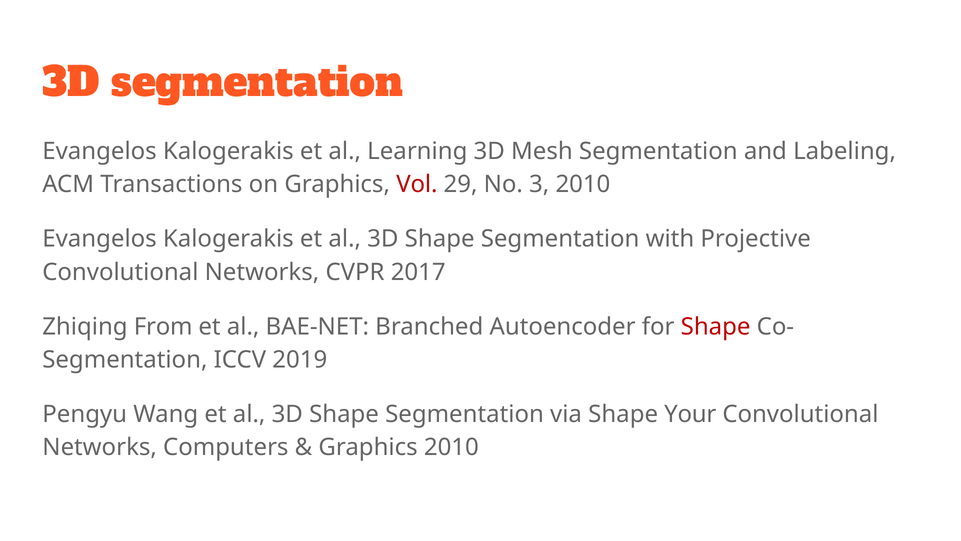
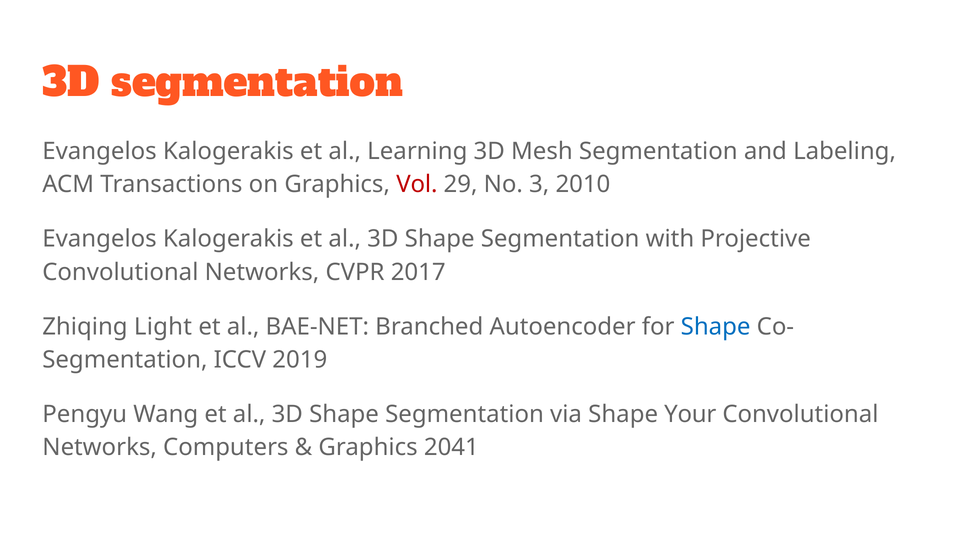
From: From -> Light (163, 326)
Shape colour: red -> blue (716, 326)
Graphics 2010: 2010 -> 2041 (451, 447)
